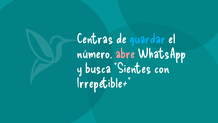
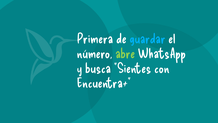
Centras: Centras -> Primera (95, 39)
abre colour: pink -> light green (125, 54)
Irrepetible+: Irrepetible+ -> Encuentra+ (104, 83)
